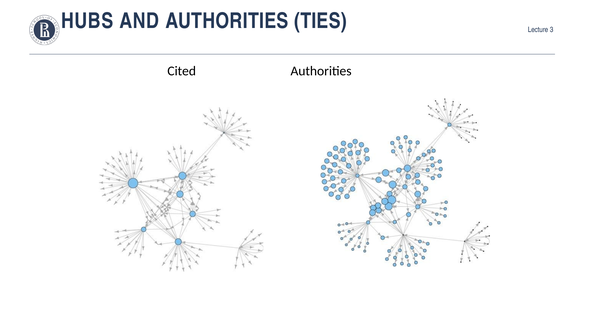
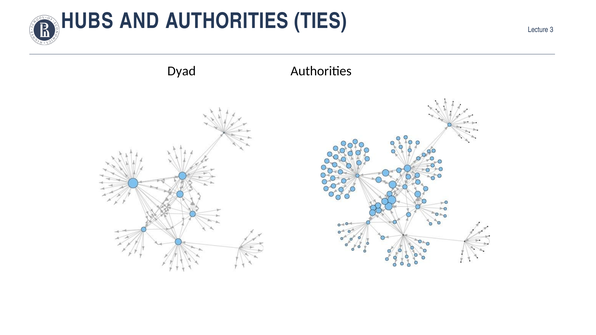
Cited: Cited -> Dyad (182, 71)
